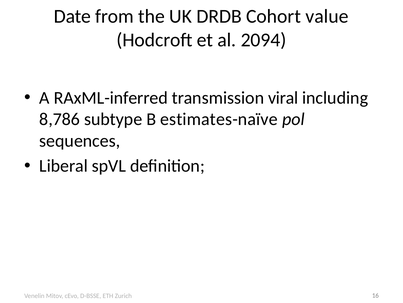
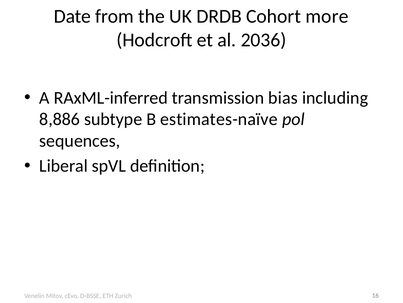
value: value -> more (327, 16)
2094: 2094 -> 2036 (264, 40)
viral: viral -> bias (283, 98)
8,786: 8,786 -> 8,886 (60, 119)
